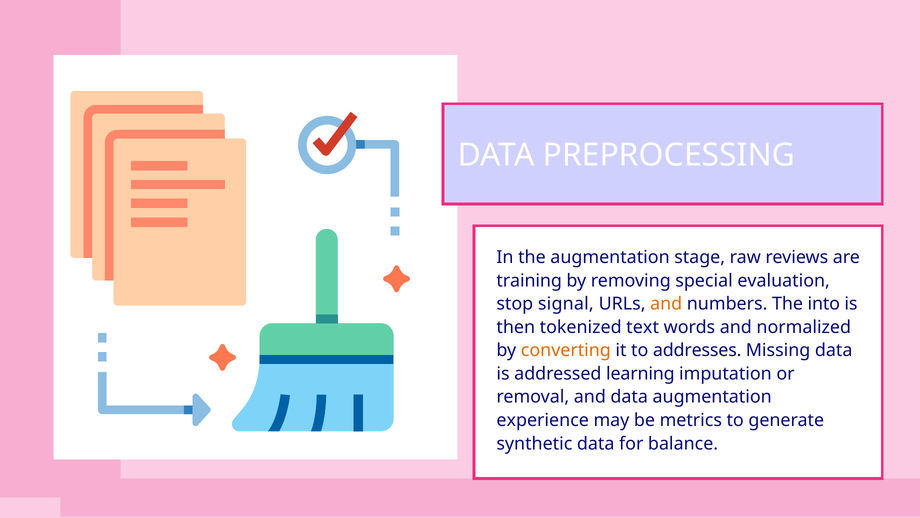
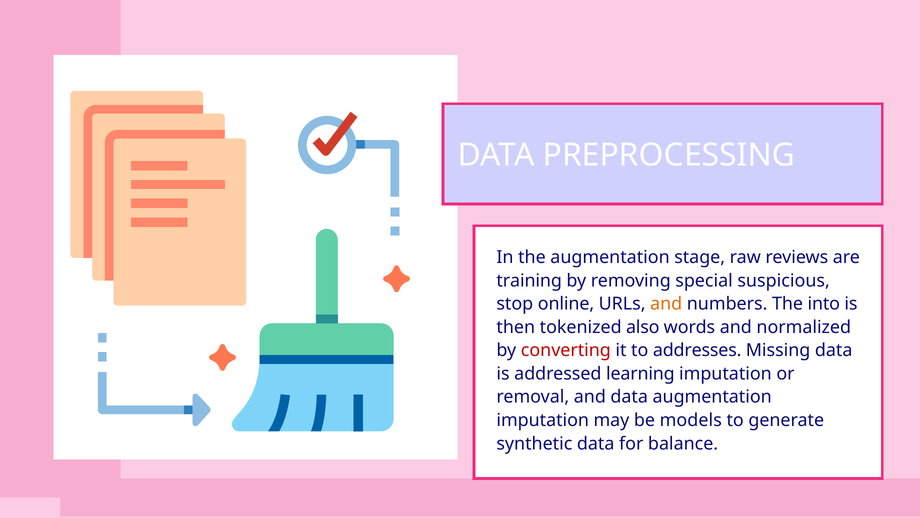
evaluation: evaluation -> suspicious (784, 280)
signal: signal -> online (566, 304)
text: text -> also (643, 327)
converting colour: orange -> red (566, 350)
experience: experience -> imputation (543, 420)
metrics: metrics -> models (691, 420)
